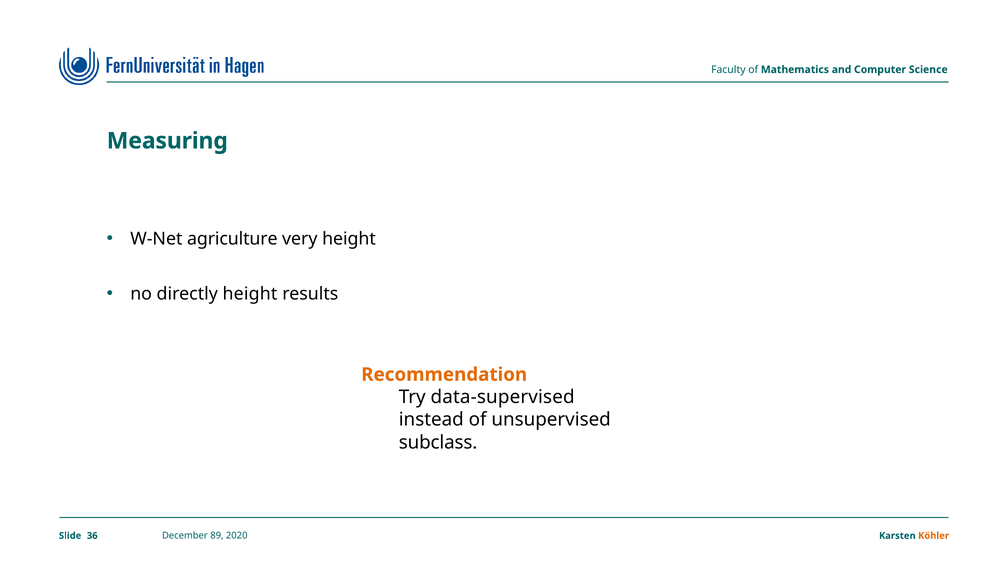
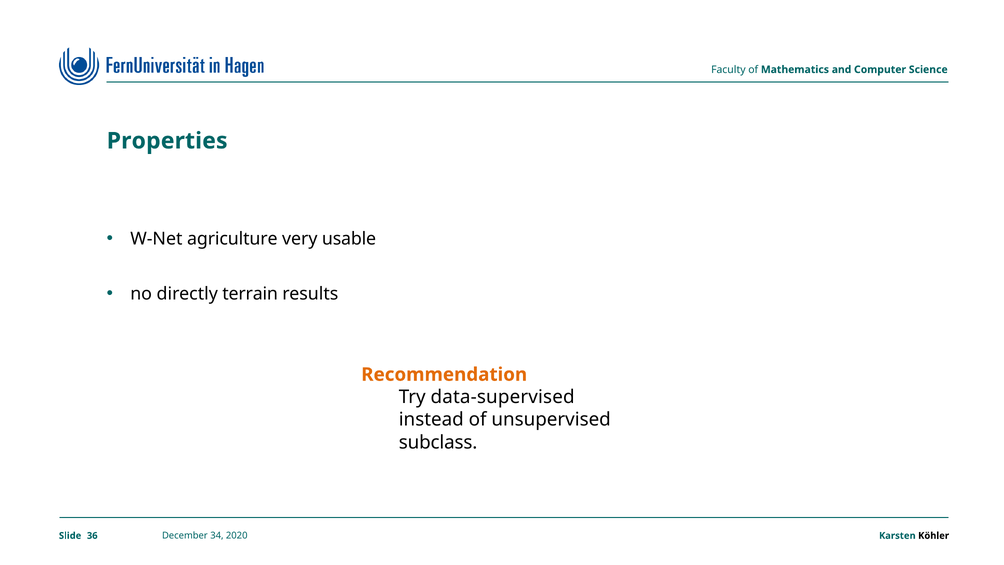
Measuring: Measuring -> Properties (167, 141)
very height: height -> usable (349, 239)
directly height: height -> terrain (250, 294)
89: 89 -> 34 (217, 535)
Köhler colour: orange -> black (934, 535)
